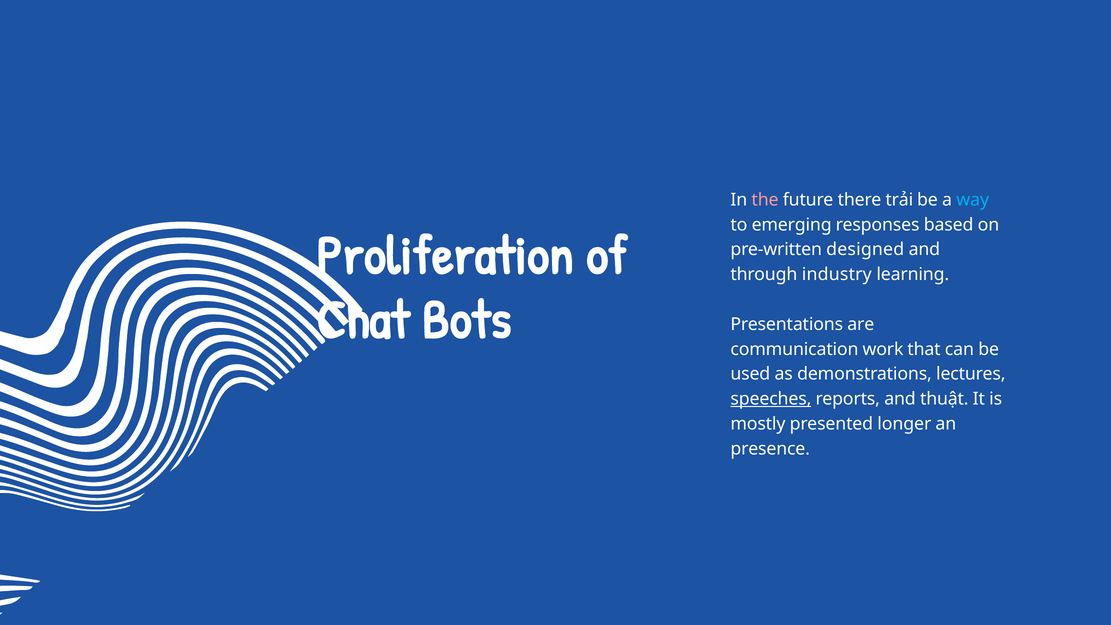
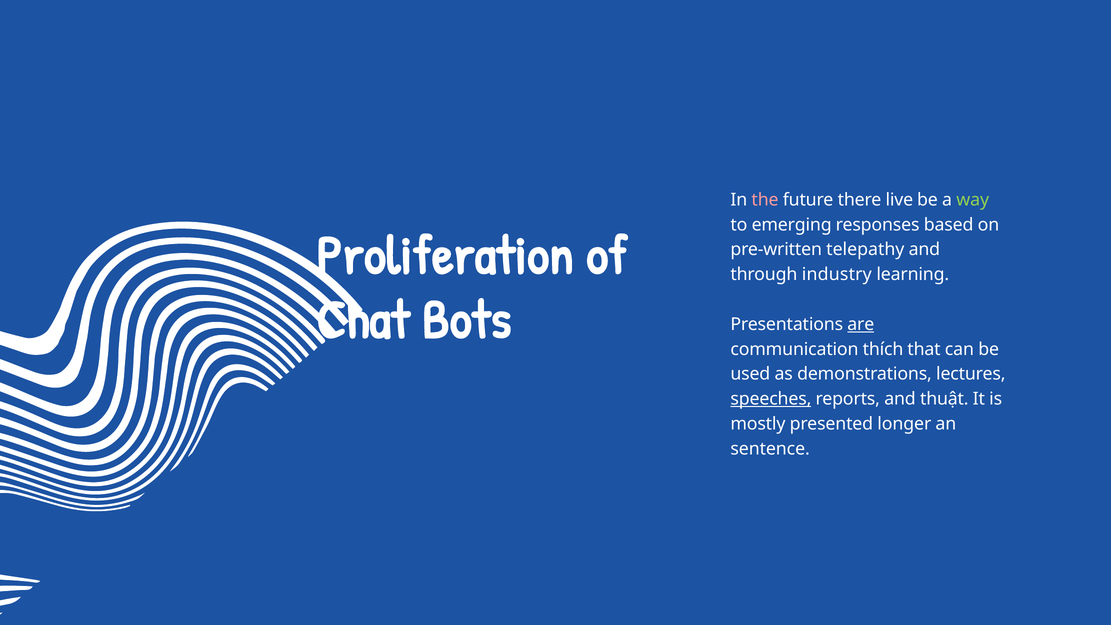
trải: trải -> live (899, 200)
way colour: light blue -> light green (973, 200)
designed: designed -> telepathy (865, 250)
are underline: none -> present (861, 324)
work: work -> thích (883, 349)
presence: presence -> sentence (770, 449)
